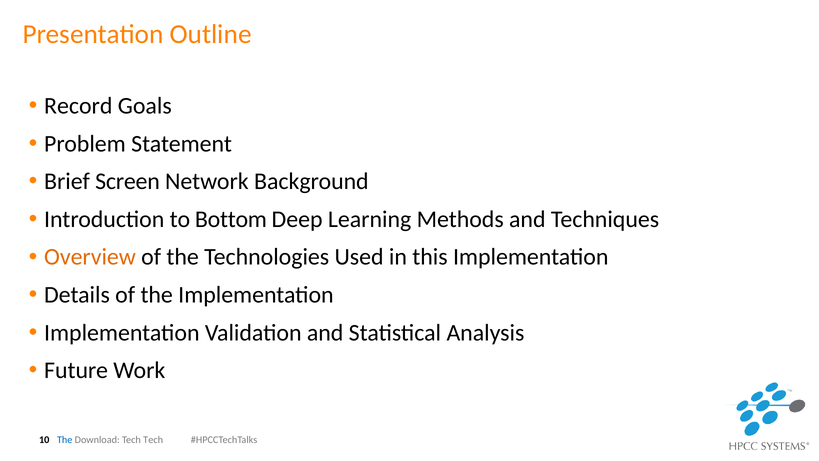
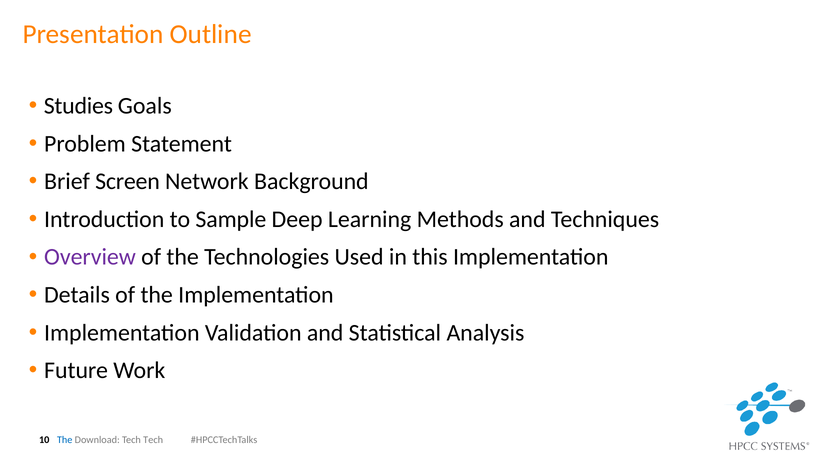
Record: Record -> Studies (78, 106)
Bottom: Bottom -> Sample (231, 219)
Overview colour: orange -> purple (90, 257)
